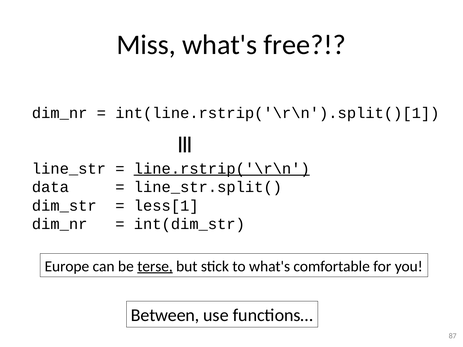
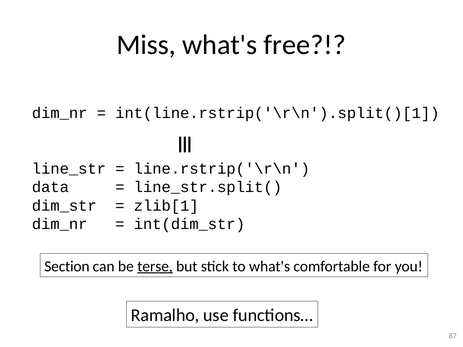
line.rstrip('\r\n underline: present -> none (222, 169)
less[1: less[1 -> zlib[1 (166, 206)
Europe: Europe -> Section (67, 266)
Between: Between -> Ramalho (165, 316)
